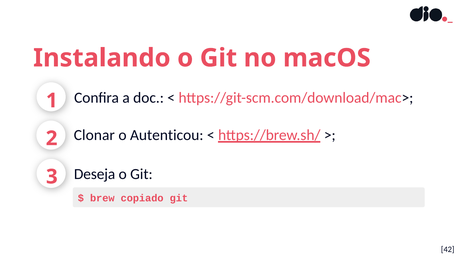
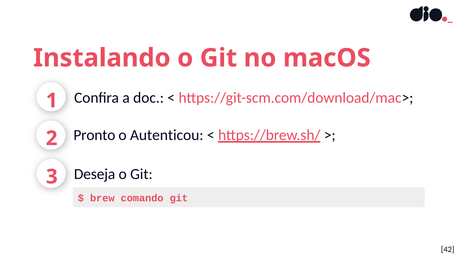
Clonar: Clonar -> Pronto (94, 135)
copiado: copiado -> comando (142, 198)
